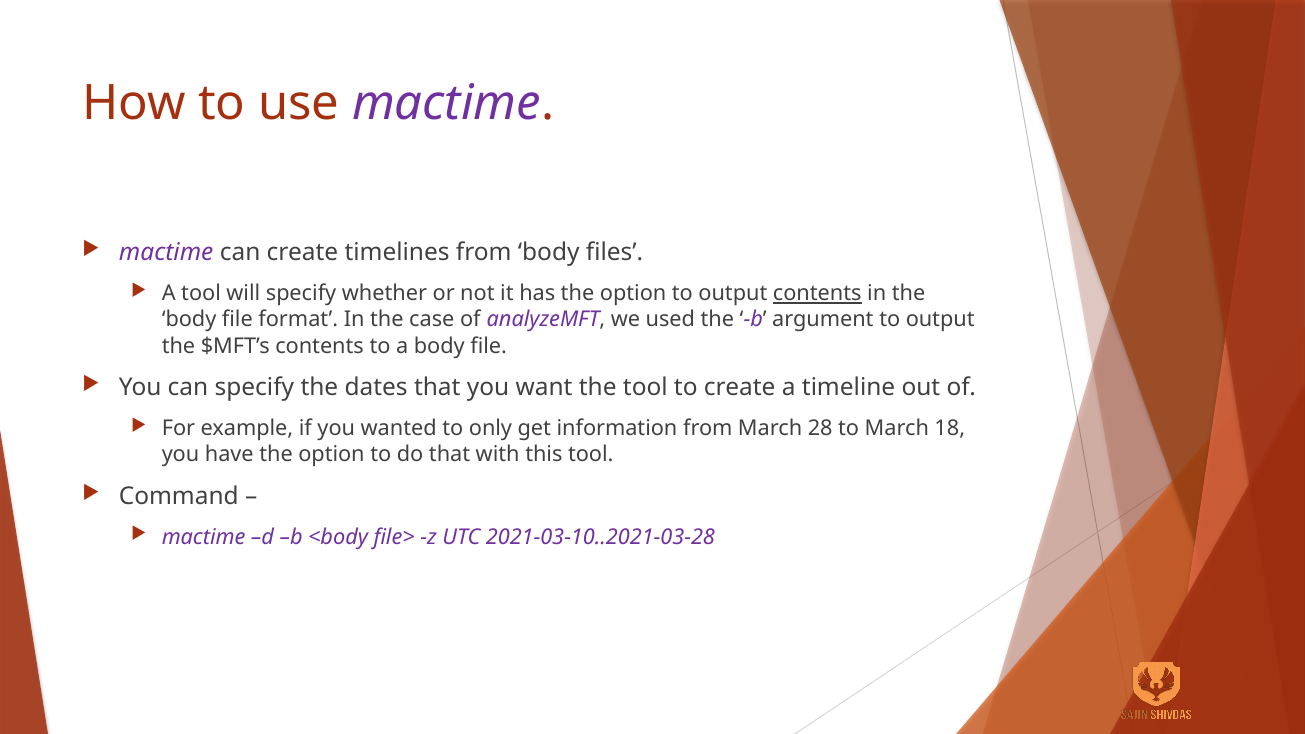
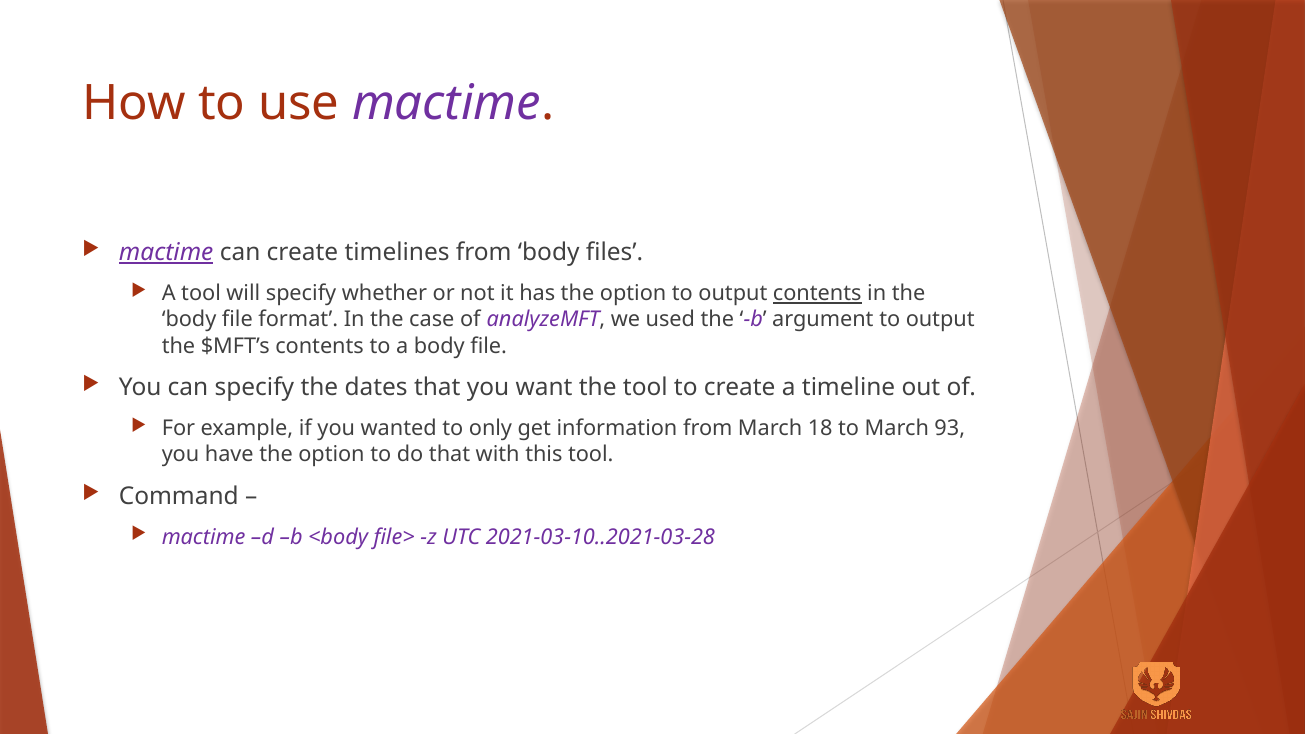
mactime underline: none -> present (166, 253)
28: 28 -> 18 (820, 429)
18: 18 -> 93 (950, 429)
